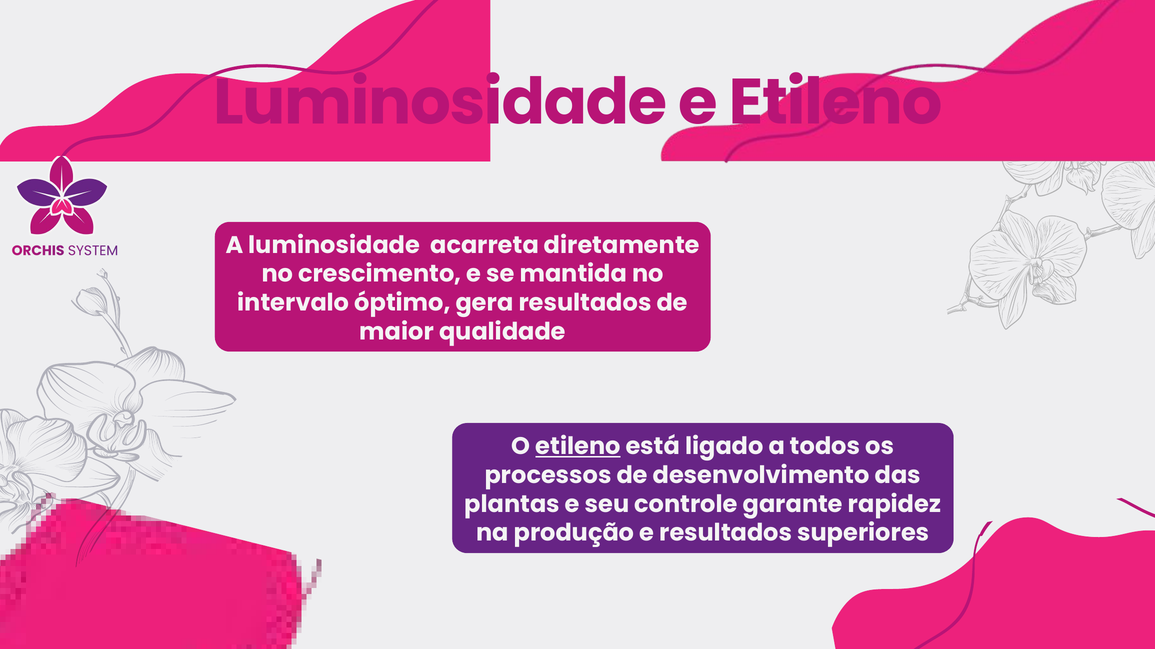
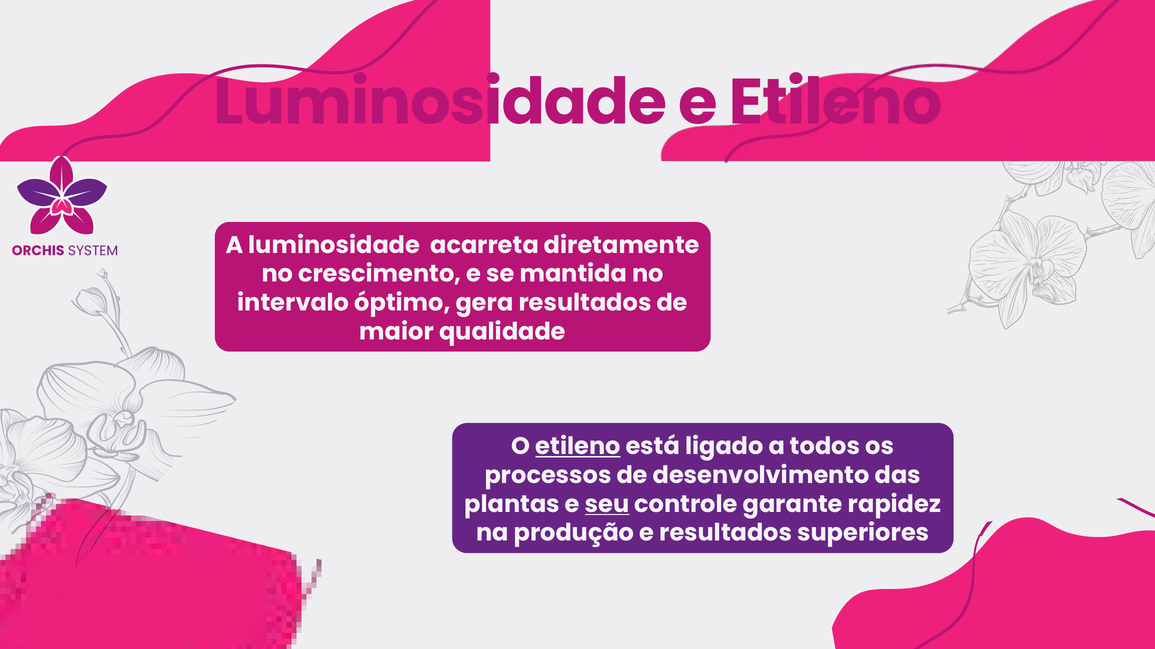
seu underline: none -> present (607, 505)
